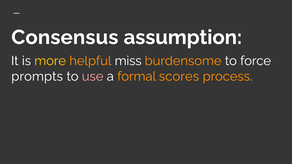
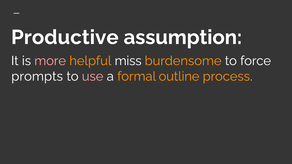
Consensus: Consensus -> Productive (65, 37)
more colour: yellow -> pink (50, 61)
scores: scores -> outline (179, 76)
